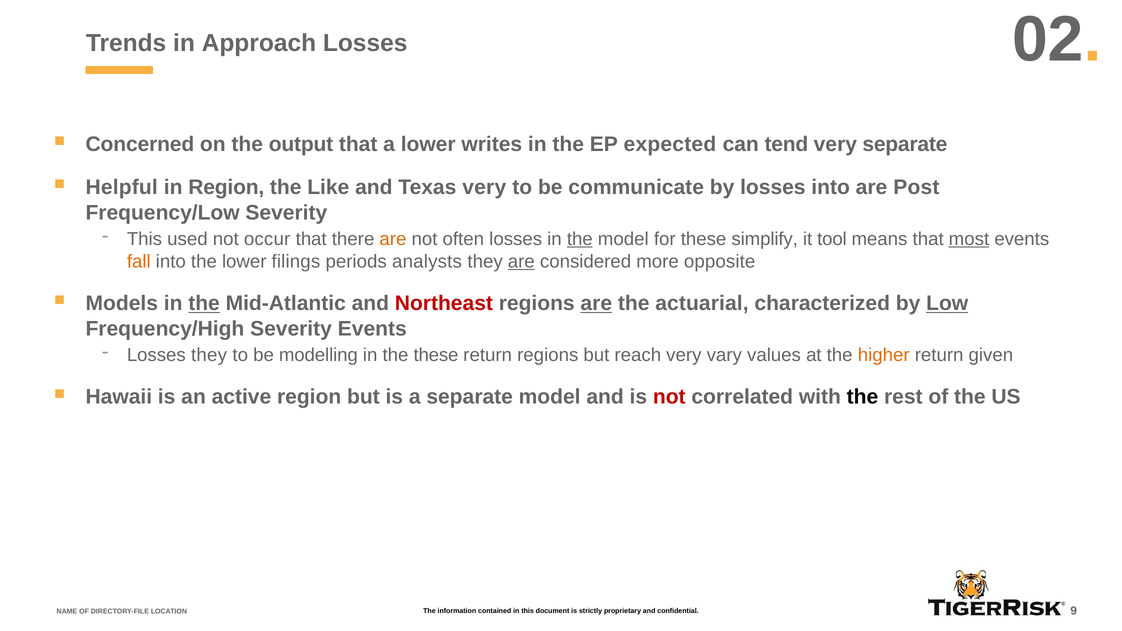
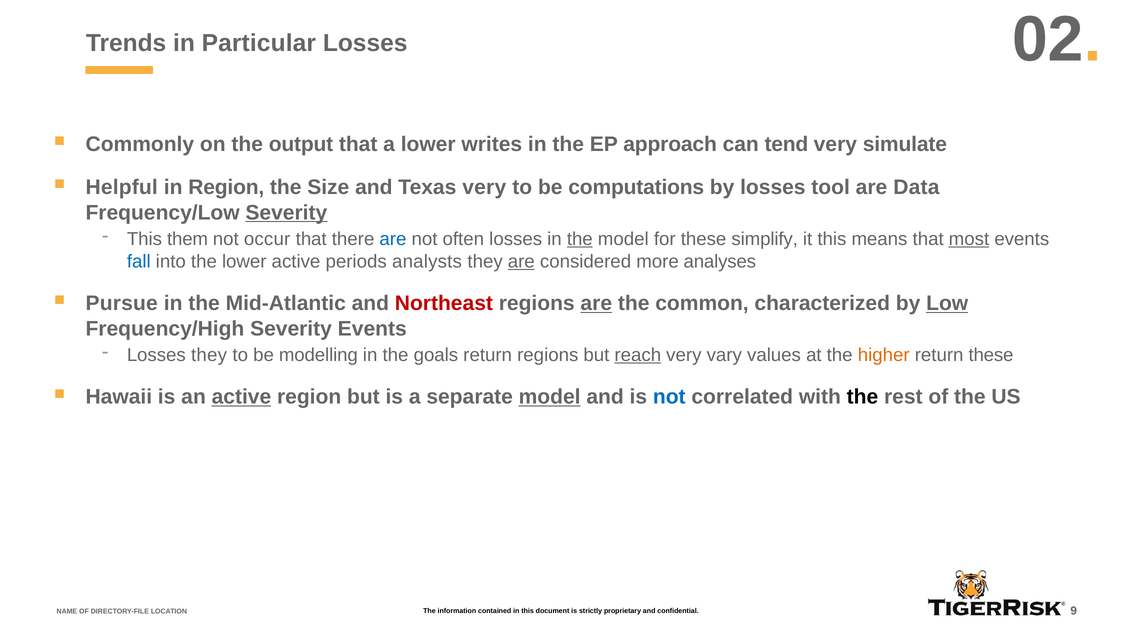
Approach: Approach -> Particular (259, 43)
Concerned: Concerned -> Commonly (140, 144)
expected: expected -> approach (670, 144)
very separate: separate -> simulate (905, 144)
Like: Like -> Size (328, 187)
communicate: communicate -> computations (636, 187)
losses into: into -> tool (831, 187)
Post: Post -> Data (916, 187)
Severity underline: none -> present (286, 213)
used: used -> them (188, 239)
are colour: orange -> blue (393, 239)
it tool: tool -> this (832, 239)
fall colour: orange -> blue (139, 262)
lower filings: filings -> active (296, 262)
opposite: opposite -> analyses (720, 262)
Models: Models -> Pursue (122, 303)
the underline: present -> none (204, 303)
actuarial: actuarial -> common (702, 303)
the these: these -> goals (436, 355)
reach underline: none -> present (638, 355)
return given: given -> these (991, 355)
active underline: none -> present (241, 397)
model underline: none -> present (550, 397)
not colour: red -> blue (669, 397)
